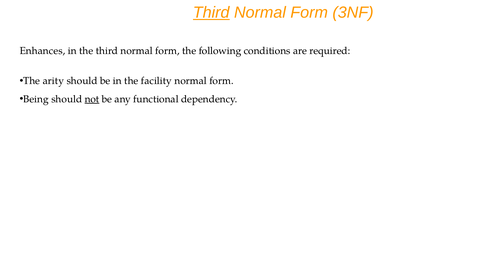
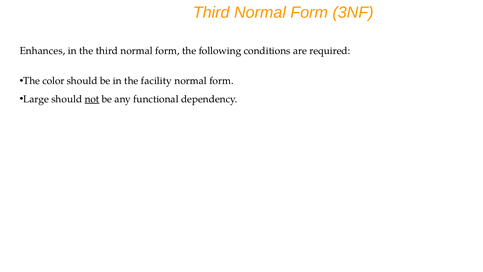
Third underline: present -> none (211, 13)
arity: arity -> color (53, 81)
Being: Being -> Large (36, 99)
